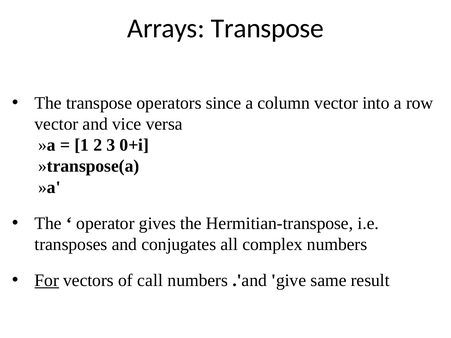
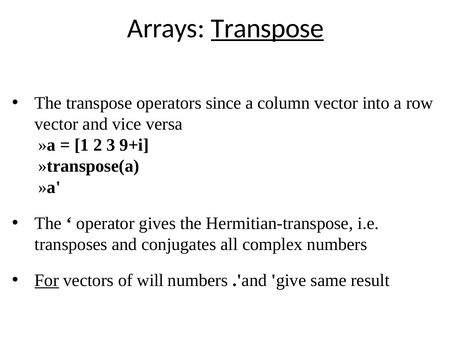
Transpose underline: none -> present (267, 28)
0+i: 0+i -> 9+i (134, 145)
call: call -> will (150, 281)
